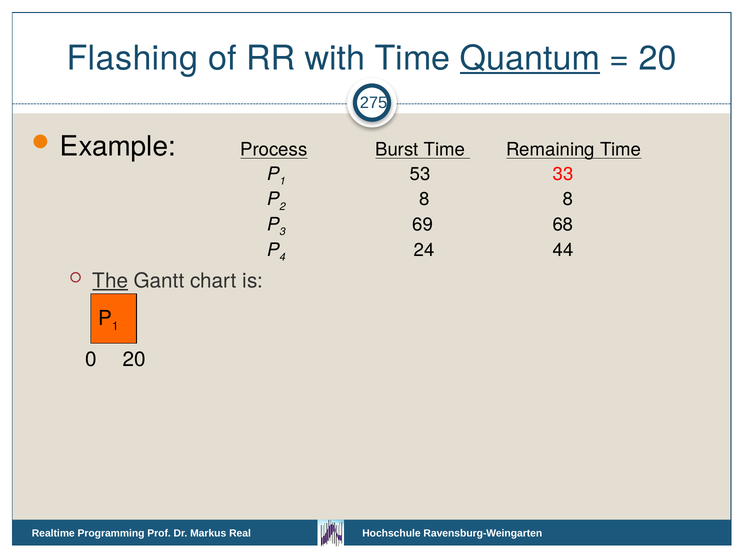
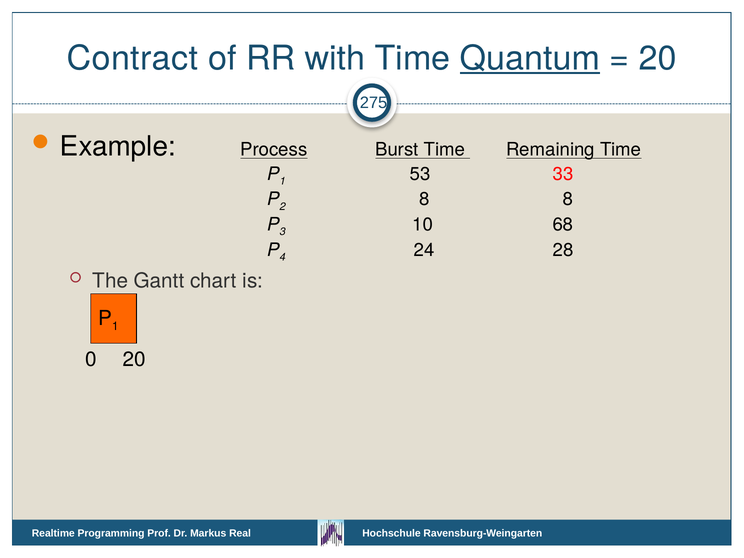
Flashing: Flashing -> Contract (132, 59)
69: 69 -> 10 (423, 225)
44: 44 -> 28 (563, 250)
The underline: present -> none (110, 281)
